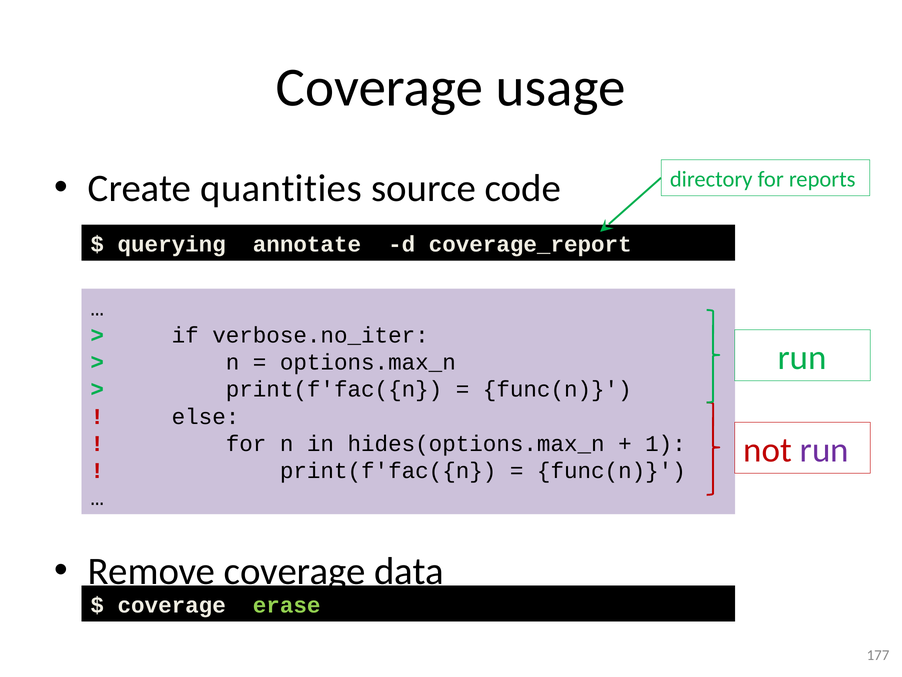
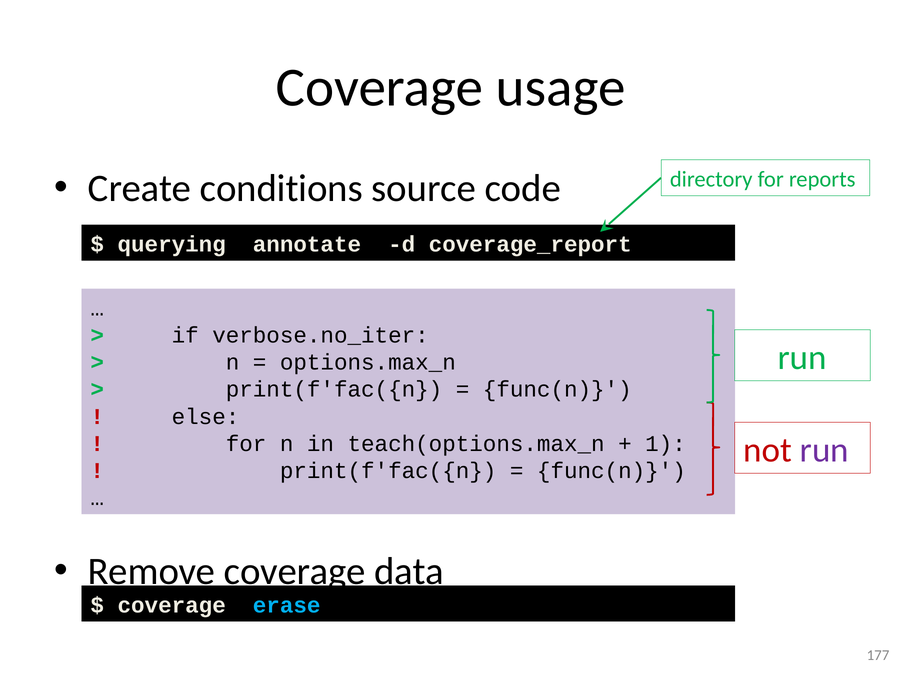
quantities: quantities -> conditions (281, 188)
hides(options.max_n: hides(options.max_n -> teach(options.max_n (476, 443)
erase colour: light green -> light blue (287, 605)
